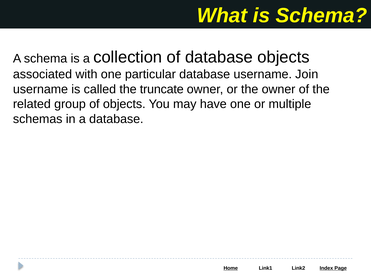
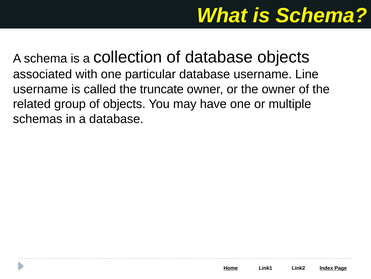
Join: Join -> Line (307, 74)
